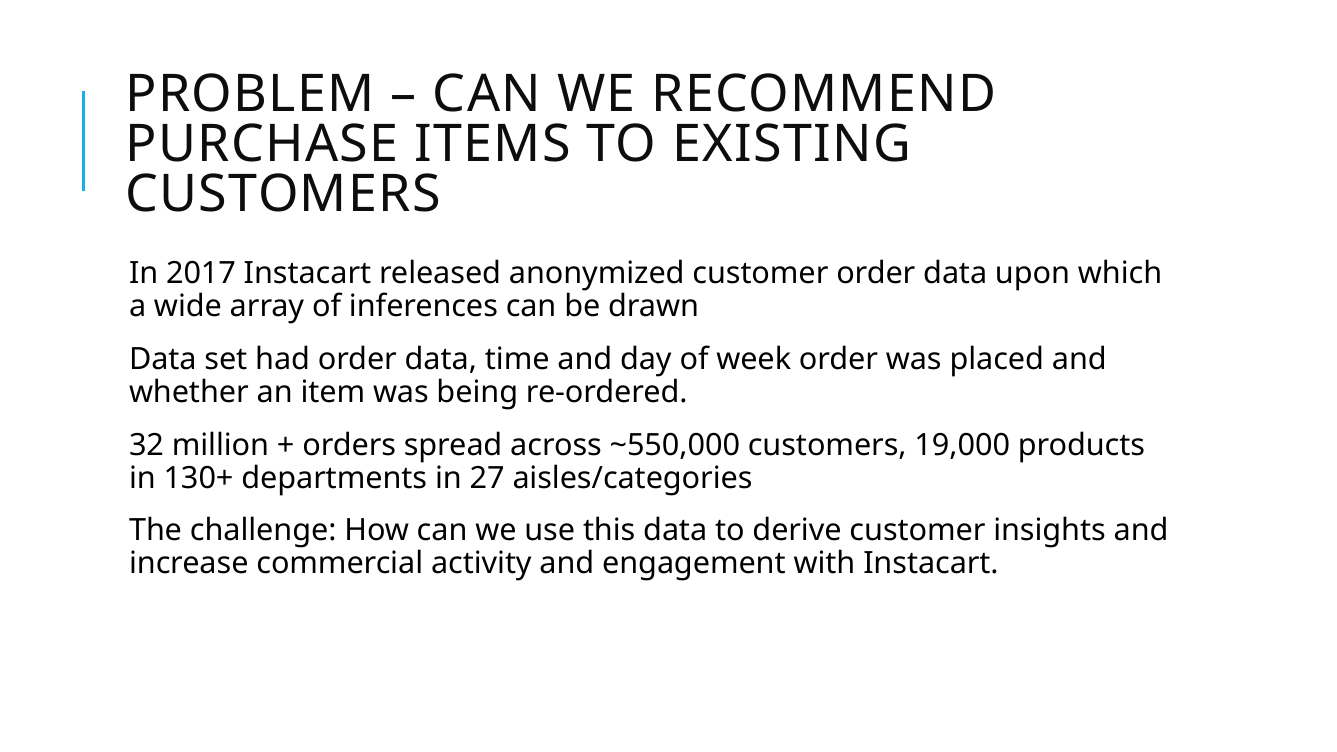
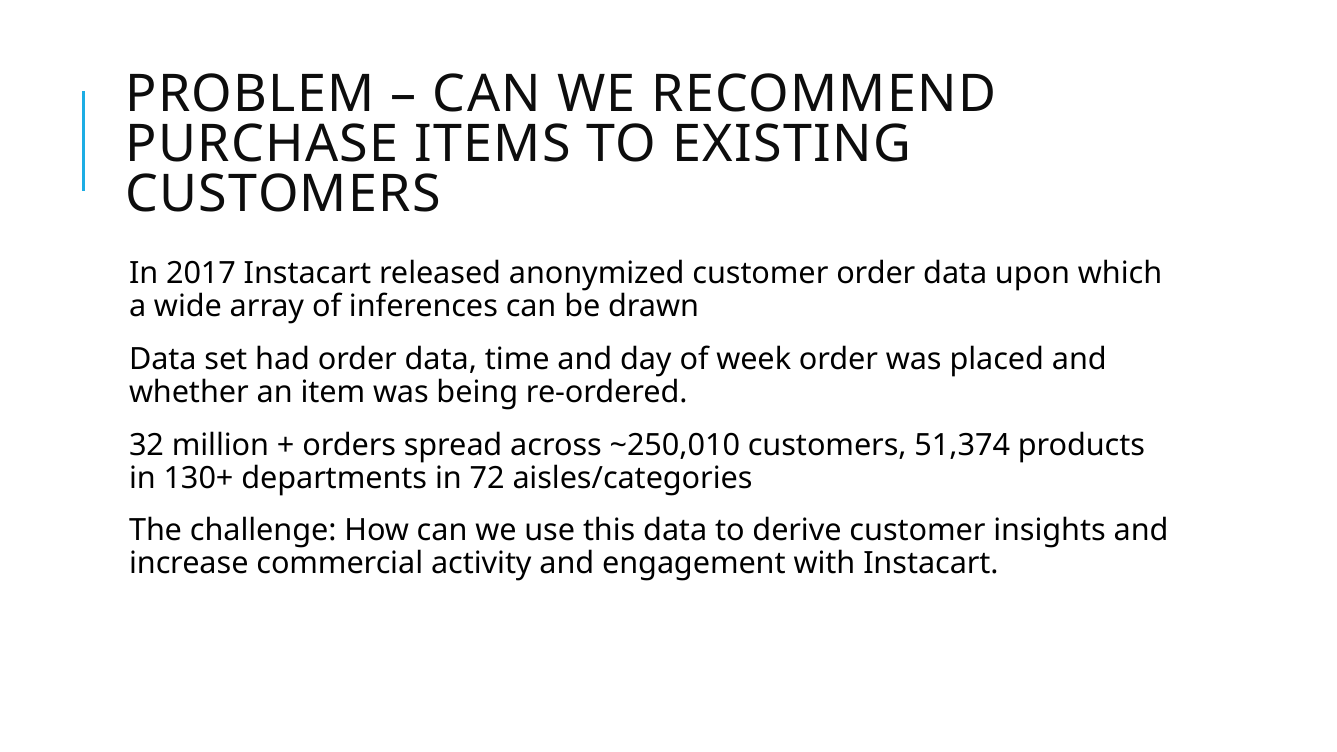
~550,000: ~550,000 -> ~250,010 (675, 445)
19,000: 19,000 -> 51,374 (962, 445)
27: 27 -> 72 (487, 478)
